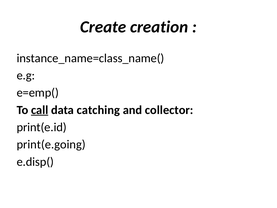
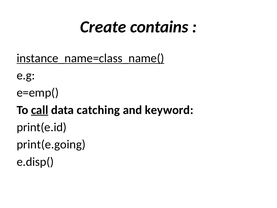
creation: creation -> contains (159, 27)
instance_name=class_name( underline: none -> present (90, 58)
collector: collector -> keyword (169, 110)
